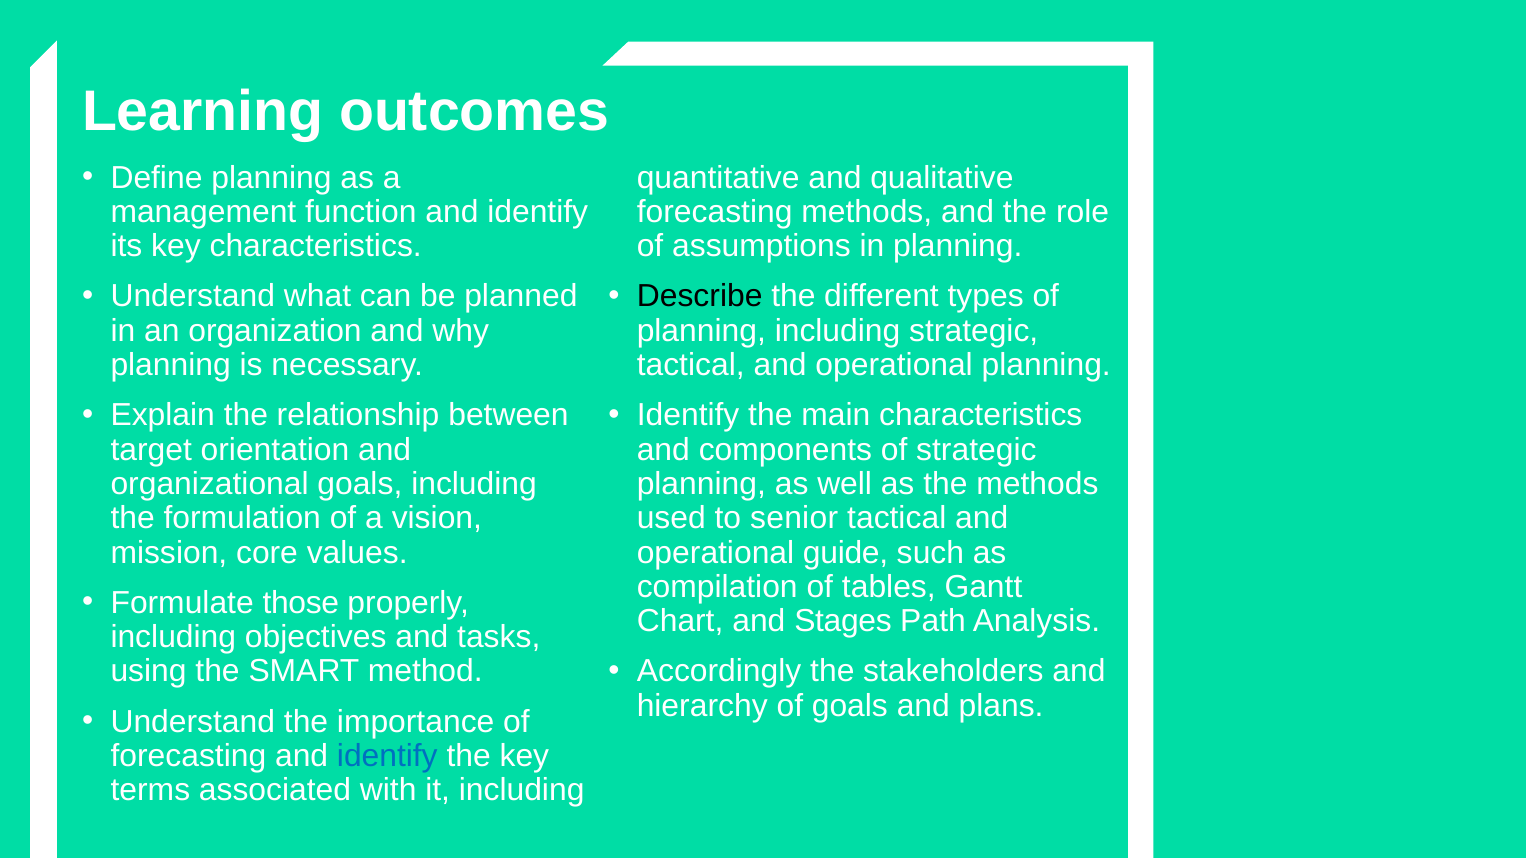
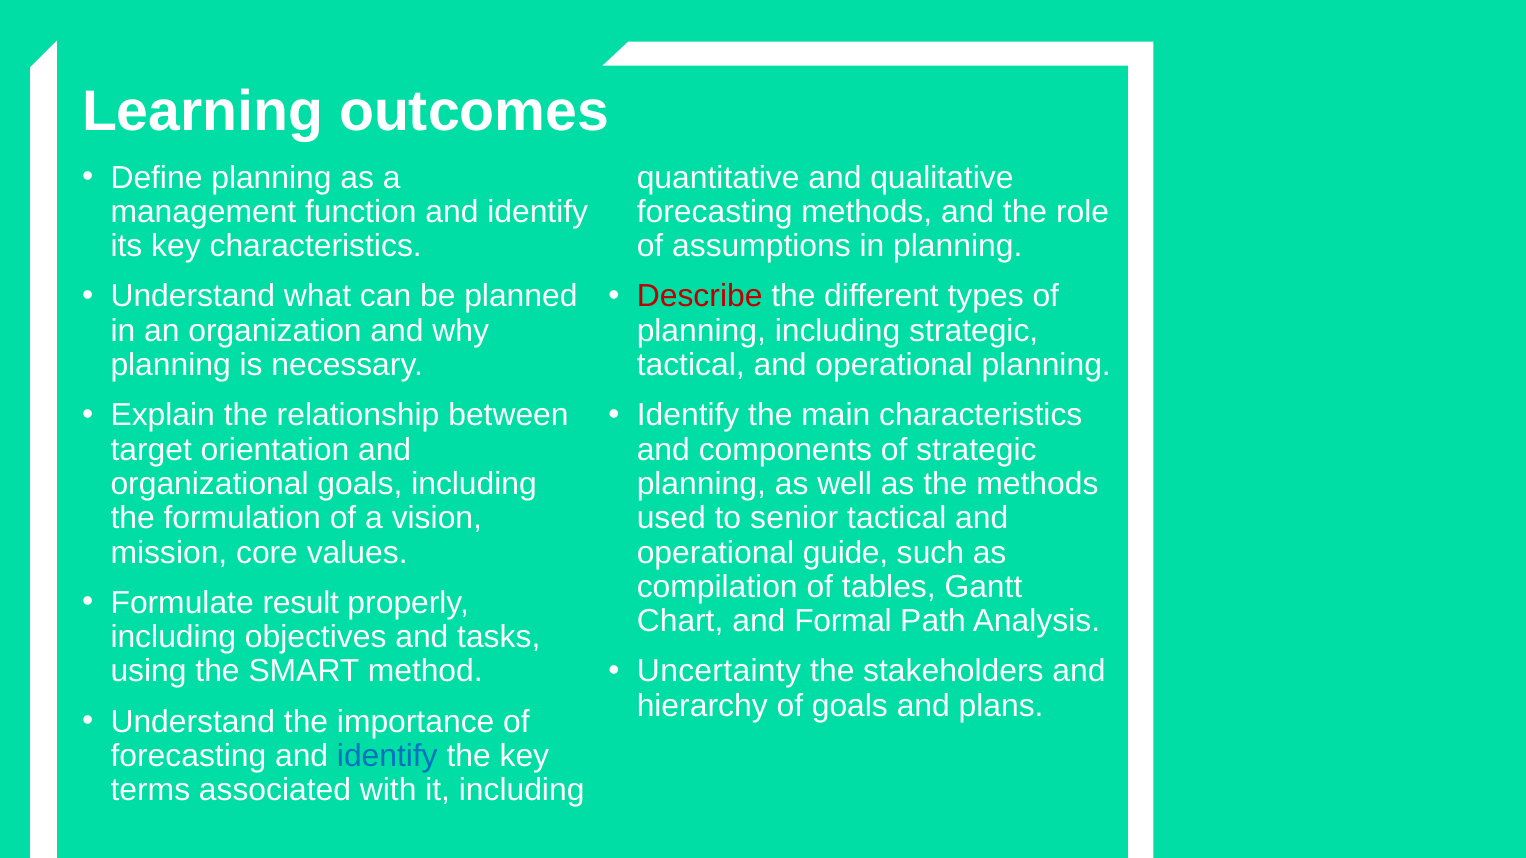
Describe colour: black -> red (700, 297)
those: those -> result (301, 603)
Stages: Stages -> Formal (843, 621)
Accordingly: Accordingly -> Uncertainty (719, 672)
